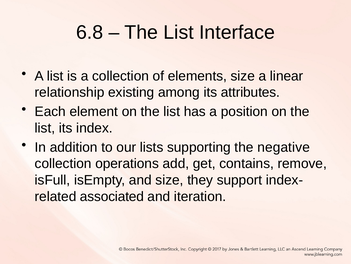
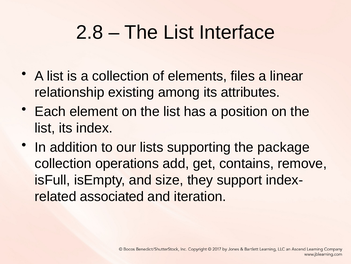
6.8: 6.8 -> 2.8 (90, 32)
elements size: size -> files (243, 76)
negative: negative -> package (284, 147)
